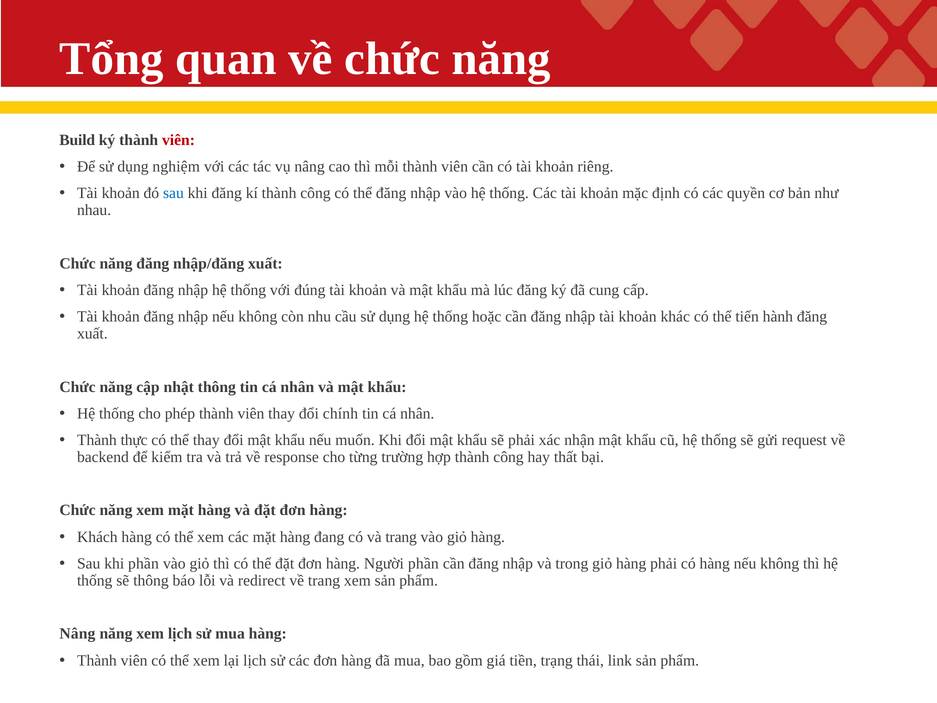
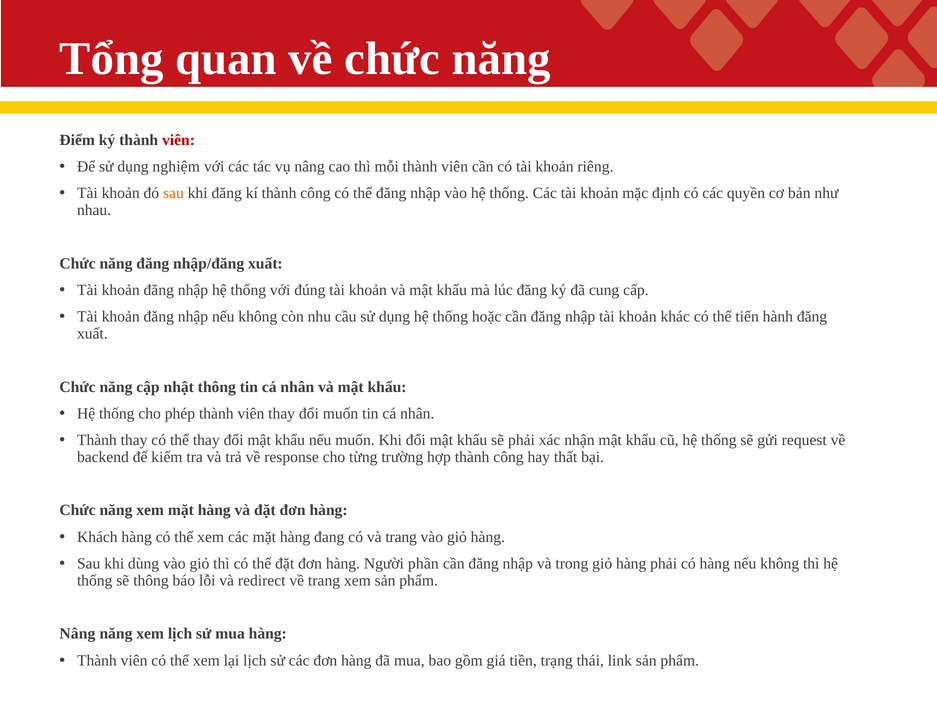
Build: Build -> Điểm (77, 140)
sau colour: blue -> orange (173, 193)
đổi chính: chính -> muốn (341, 413)
Thành thực: thực -> thay (134, 440)
khi phần: phần -> dùng (144, 563)
